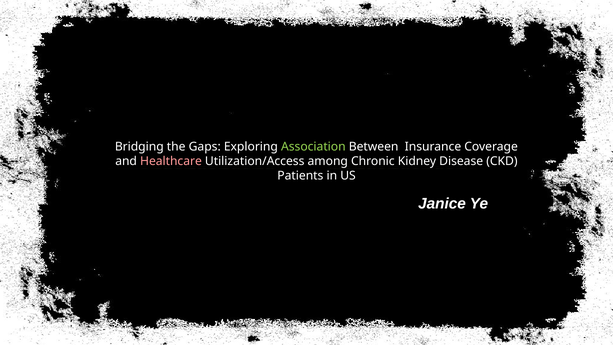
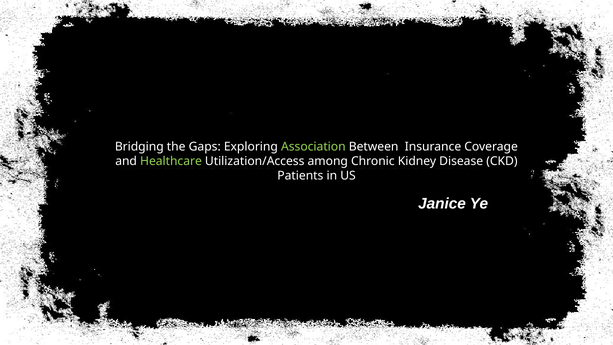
Healthcare colour: pink -> light green (171, 161)
